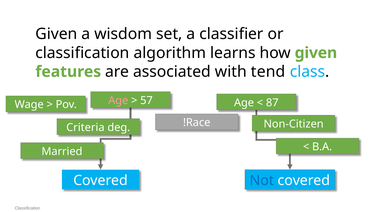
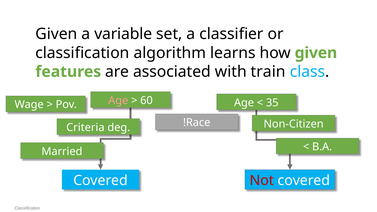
wisdom: wisdom -> variable (123, 34)
tend: tend -> train (268, 72)
57: 57 -> 60 (146, 101)
87: 87 -> 35 (272, 103)
Not colour: blue -> red (262, 181)
